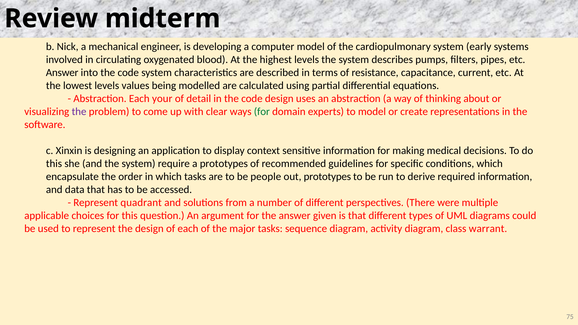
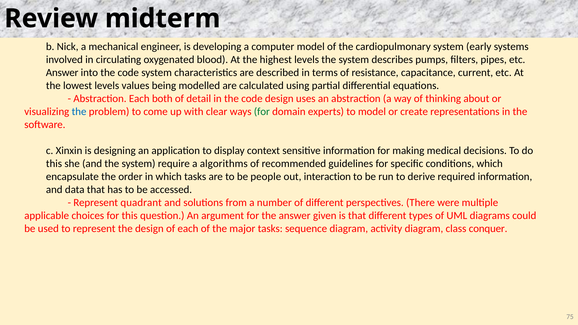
your: your -> both (162, 99)
the colour: purple -> blue (79, 112)
a prototypes: prototypes -> algorithms (224, 164)
out prototypes: prototypes -> interaction (327, 177)
warrant: warrant -> conquer (488, 229)
